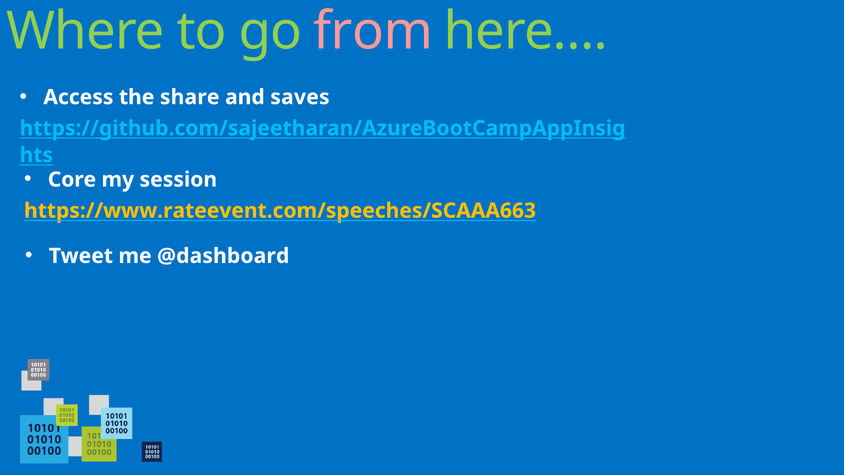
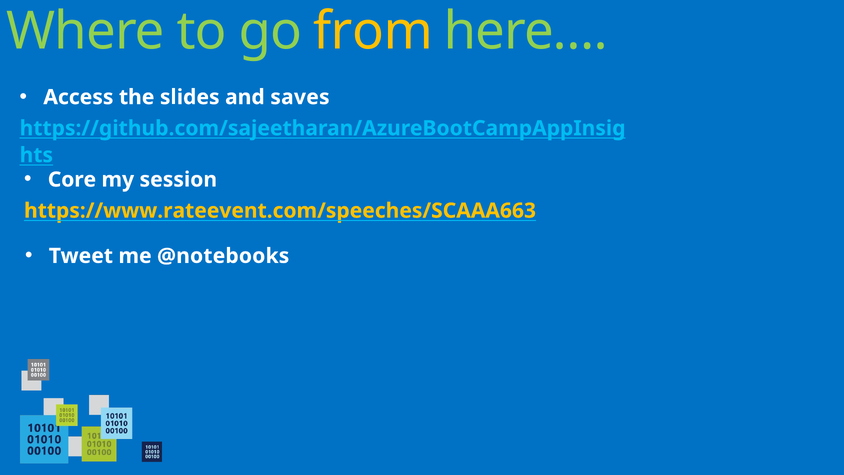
from colour: pink -> yellow (373, 31)
share: share -> slides (190, 97)
@dashboard: @dashboard -> @notebooks (223, 256)
